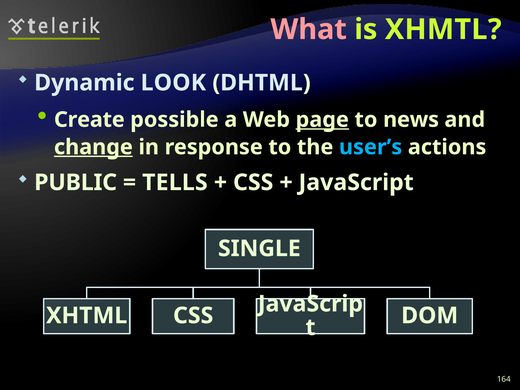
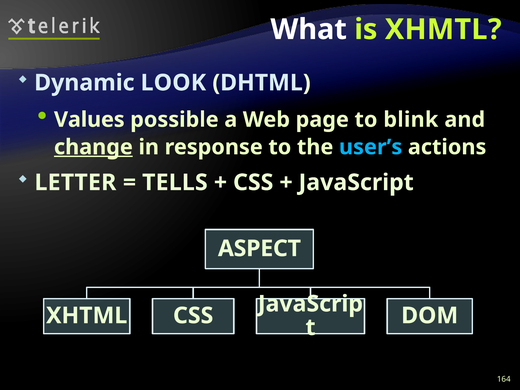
What colour: pink -> white (309, 29)
Create: Create -> Values (89, 120)
page underline: present -> none (322, 120)
news: news -> blink (411, 120)
PUBLIC: PUBLIC -> LETTER (75, 182)
SINGLE: SINGLE -> ASPECT (259, 249)
